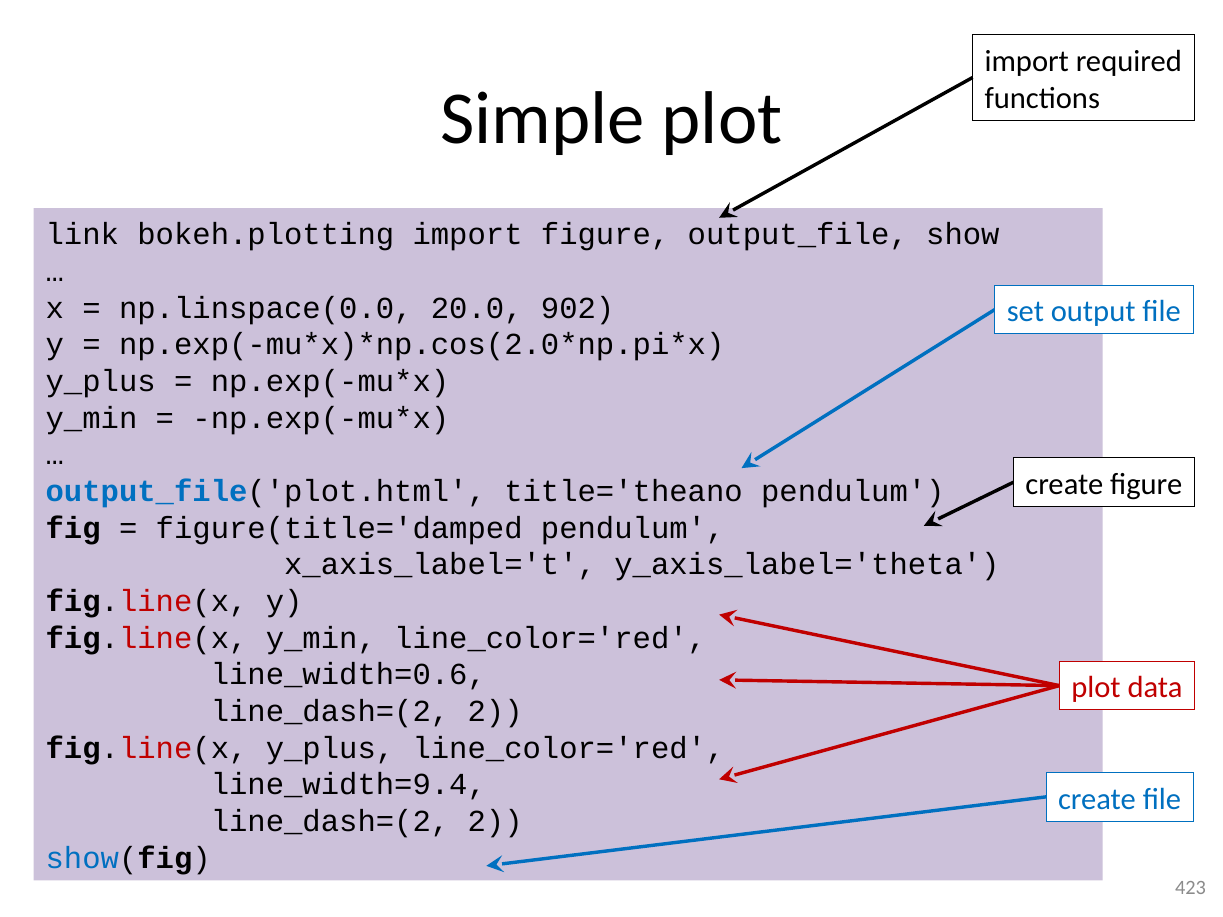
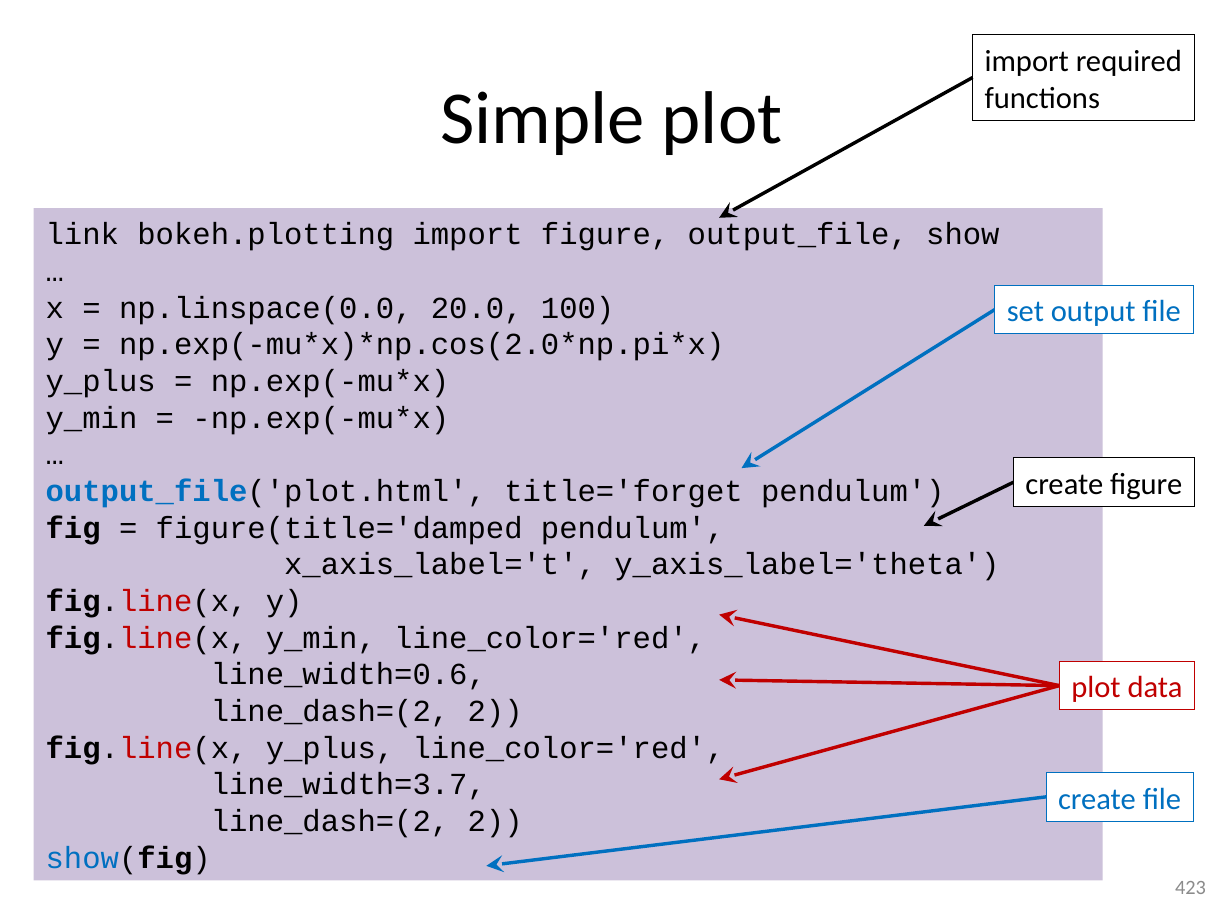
902: 902 -> 100 (578, 308)
title='theano: title='theano -> title='forget (624, 491)
line_width=9.4: line_width=9.4 -> line_width=3.7 (348, 785)
